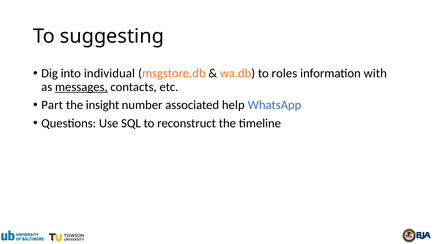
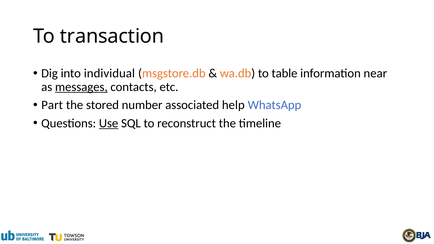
suggesting: suggesting -> transaction (112, 36)
roles: roles -> table (285, 73)
with: with -> near (375, 73)
insight: insight -> stored (103, 105)
Use underline: none -> present (109, 123)
